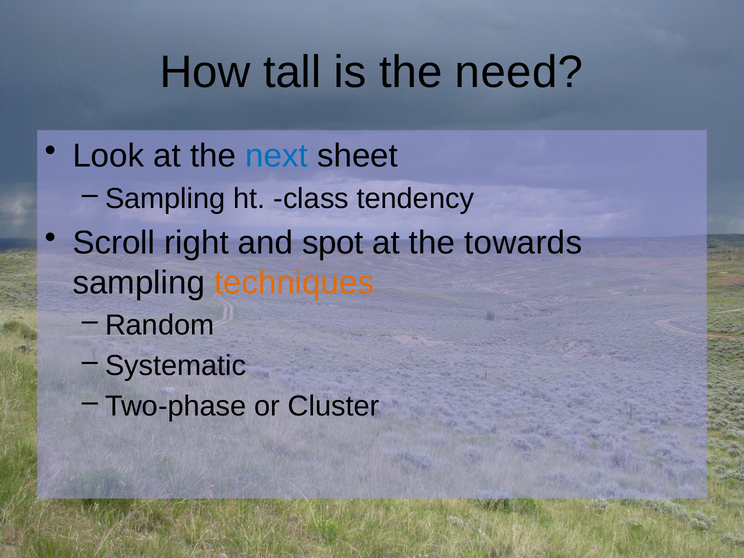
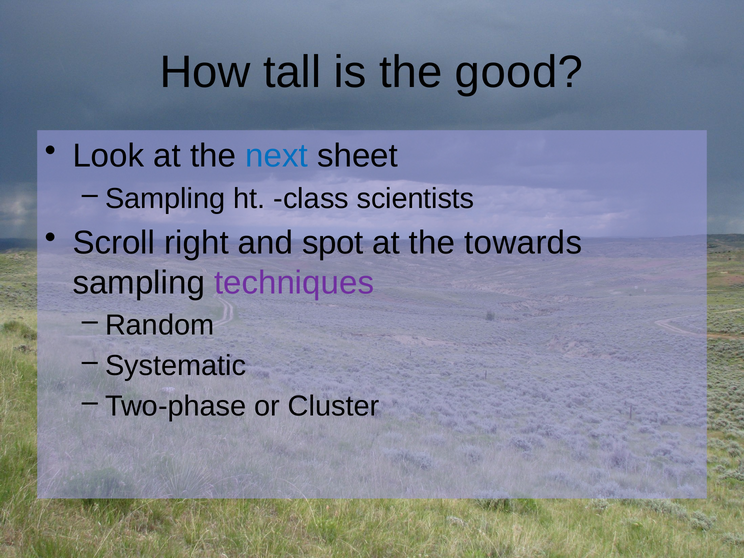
need: need -> good (519, 72)
tendency: tendency -> scientists (415, 199)
techniques colour: orange -> purple (294, 283)
